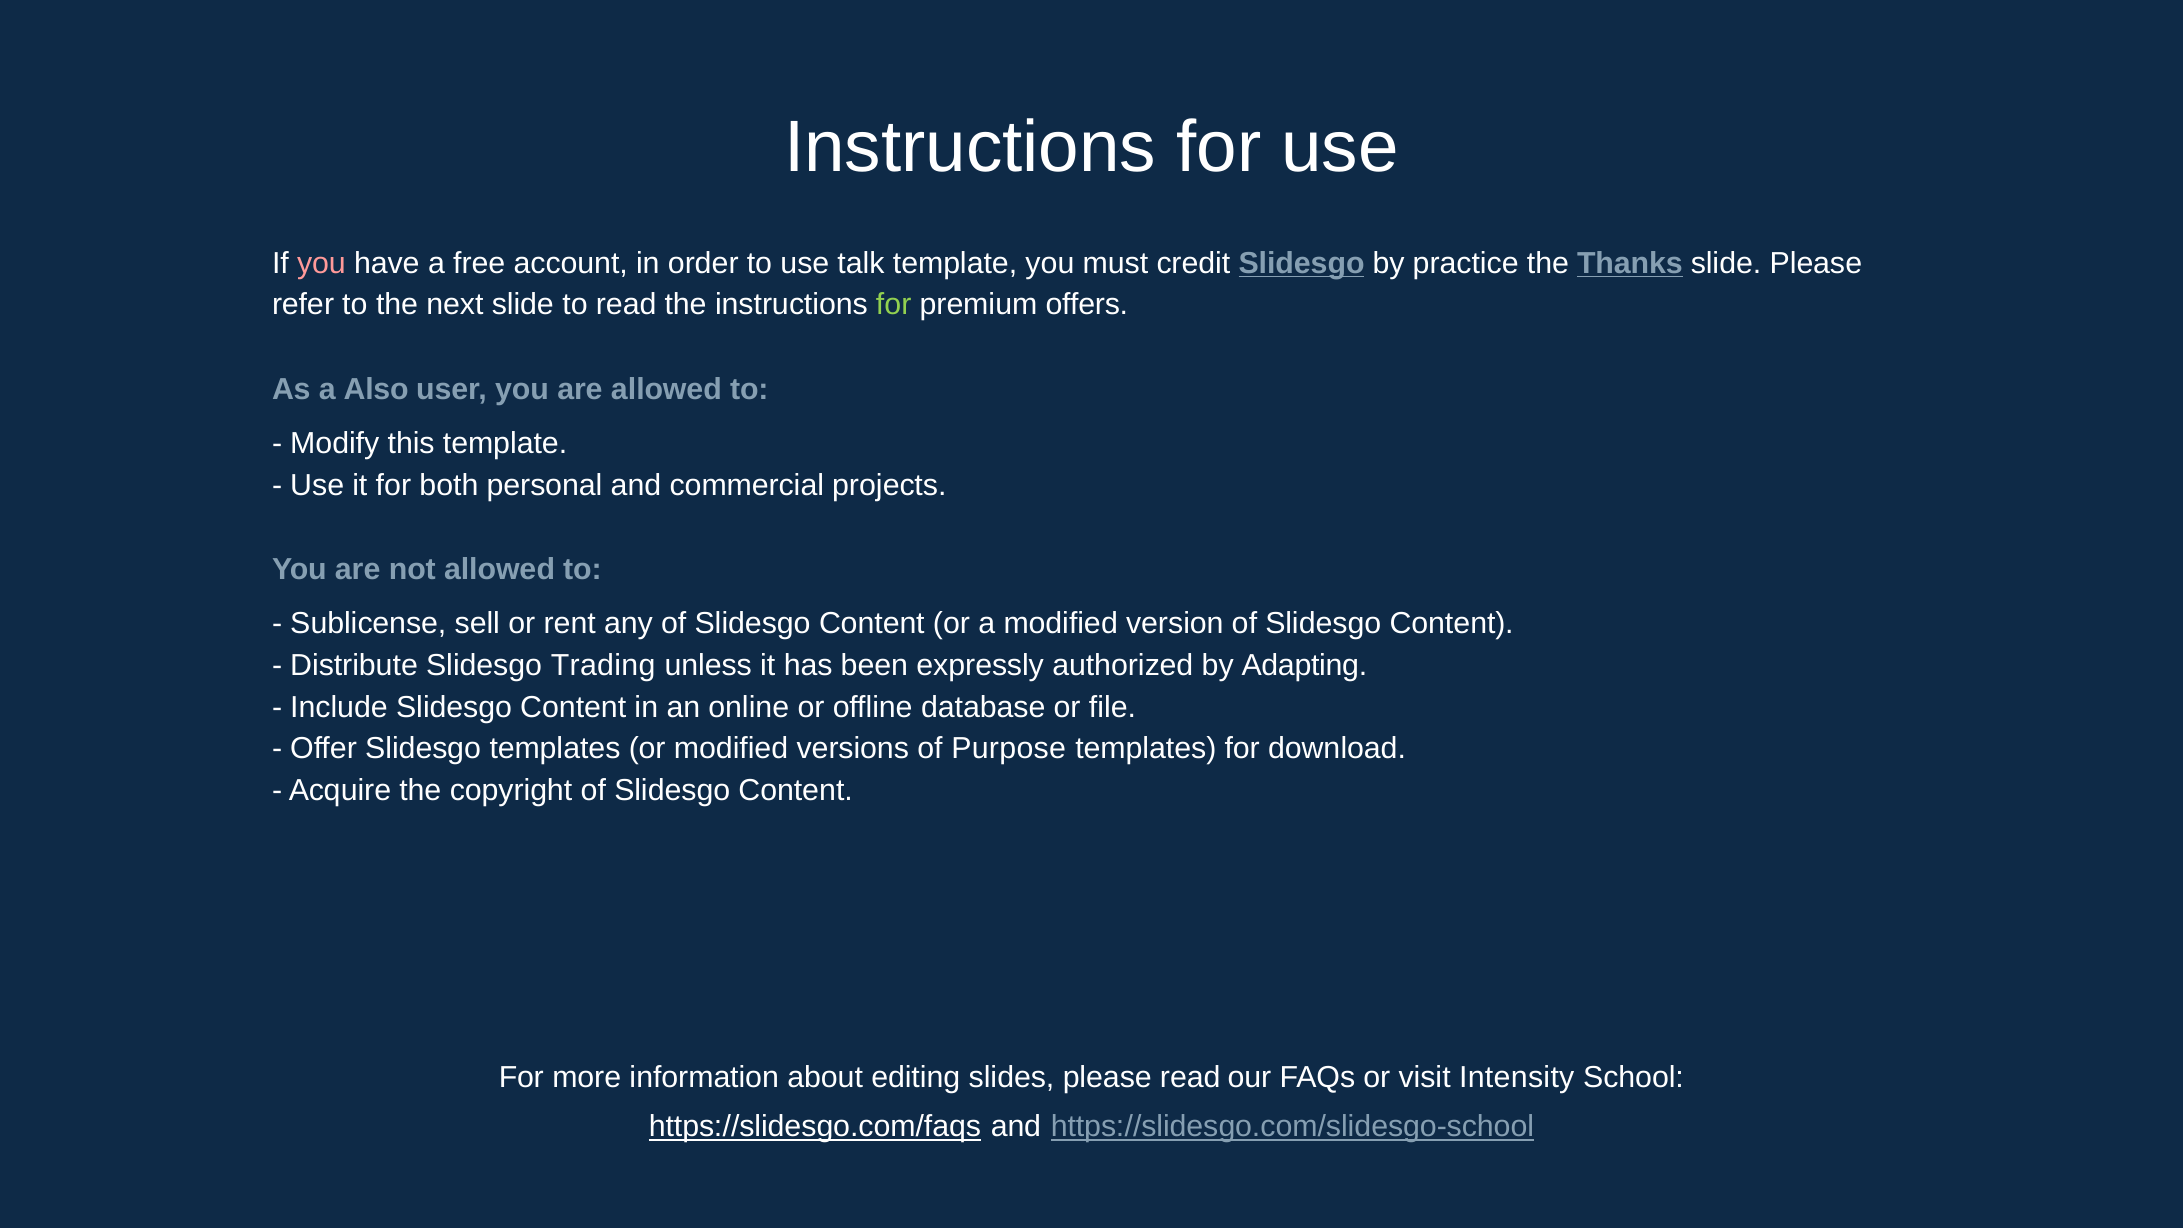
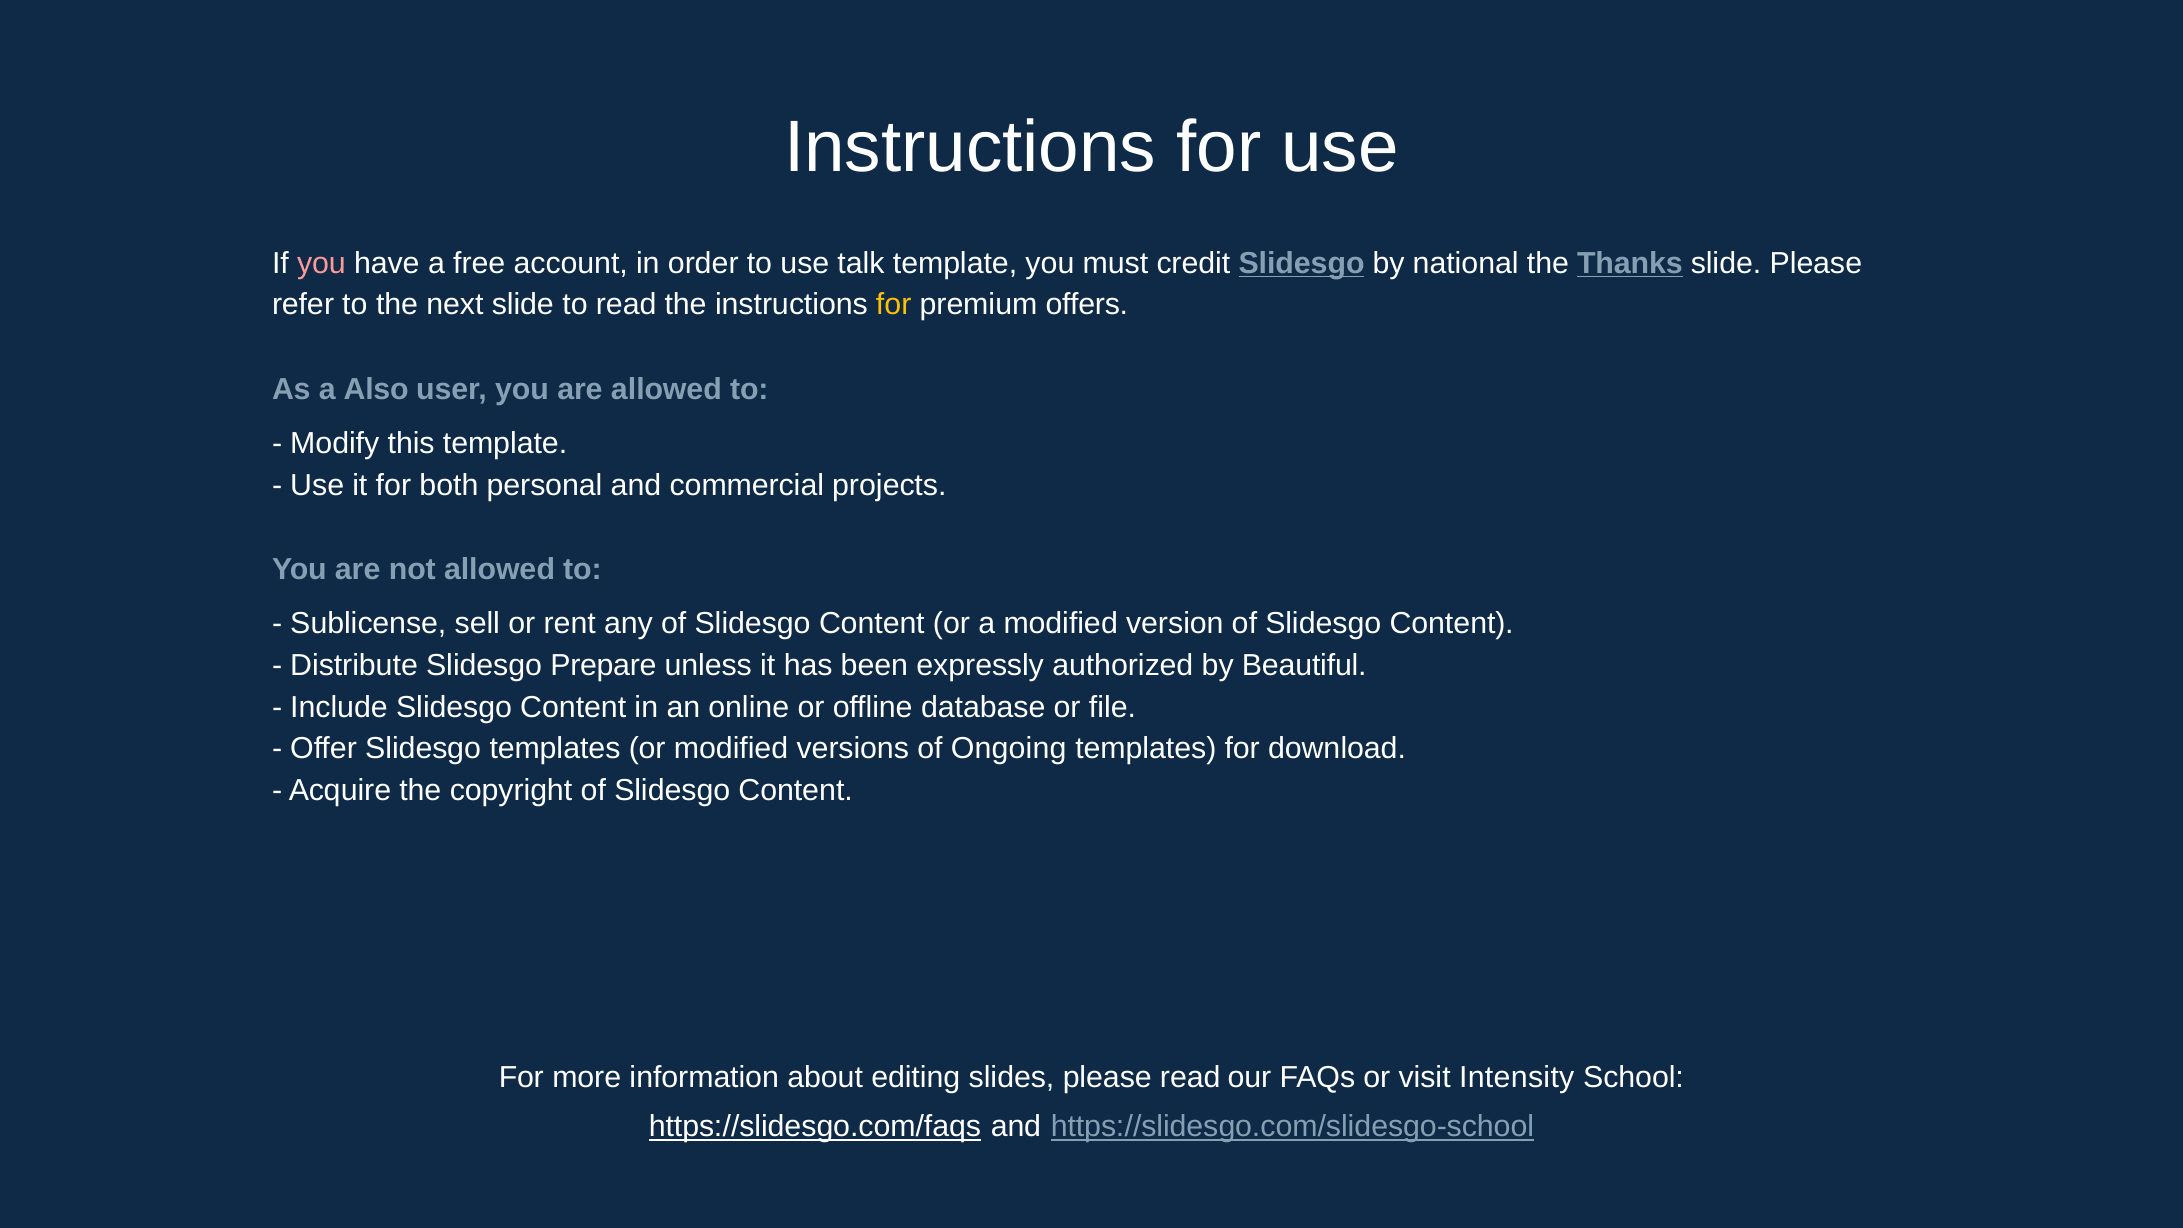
practice: practice -> national (1466, 263)
for colour: light green -> yellow (894, 305)
Trading: Trading -> Prepare (603, 665)
Adapting: Adapting -> Beautiful (1304, 665)
Purpose: Purpose -> Ongoing (1009, 749)
